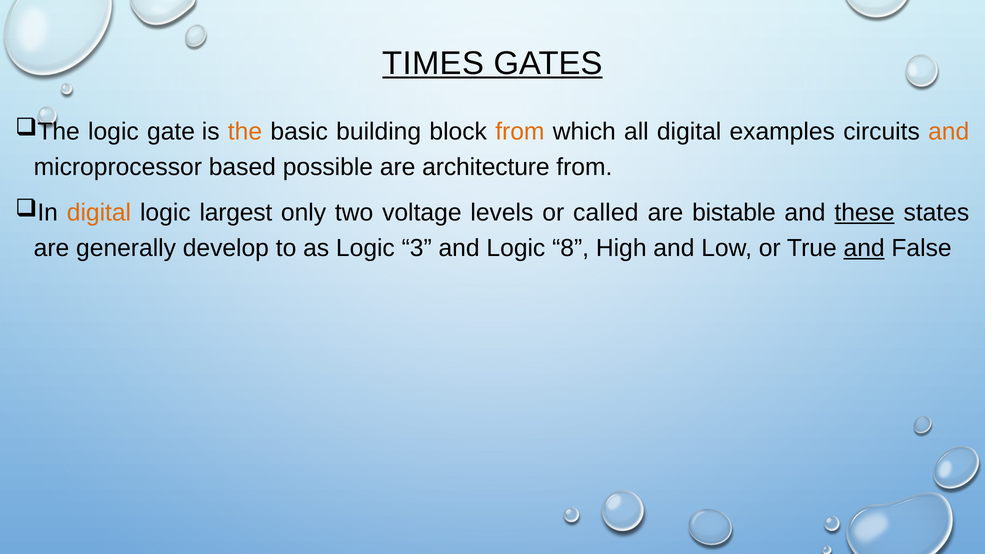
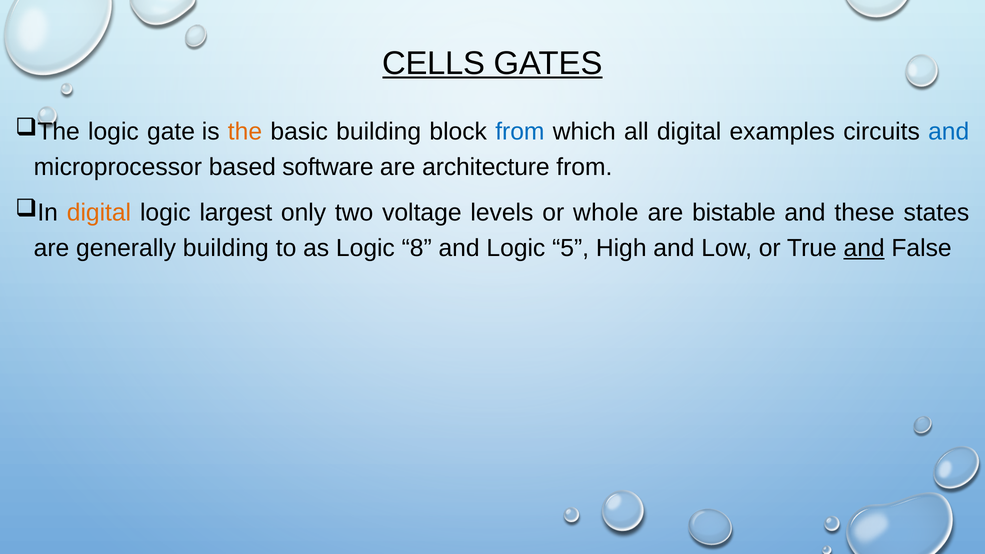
TIMES: TIMES -> CELLS (434, 63)
from colour: orange -> blue (520, 132)
and colour: orange -> blue (949, 132)
possible: possible -> software (328, 167)
called: called -> whole (606, 213)
these underline: present -> none (865, 213)
generally develop: develop -> building (226, 248)
3: 3 -> 8 (417, 248)
8: 8 -> 5 (571, 248)
